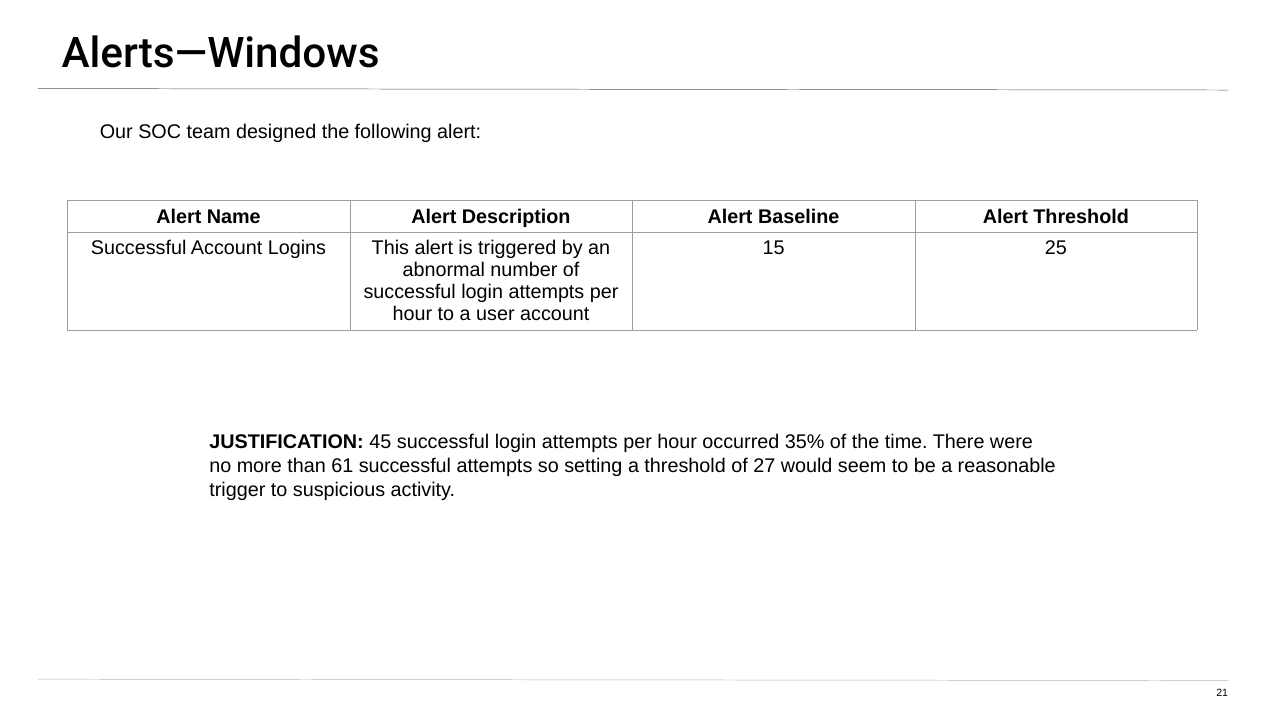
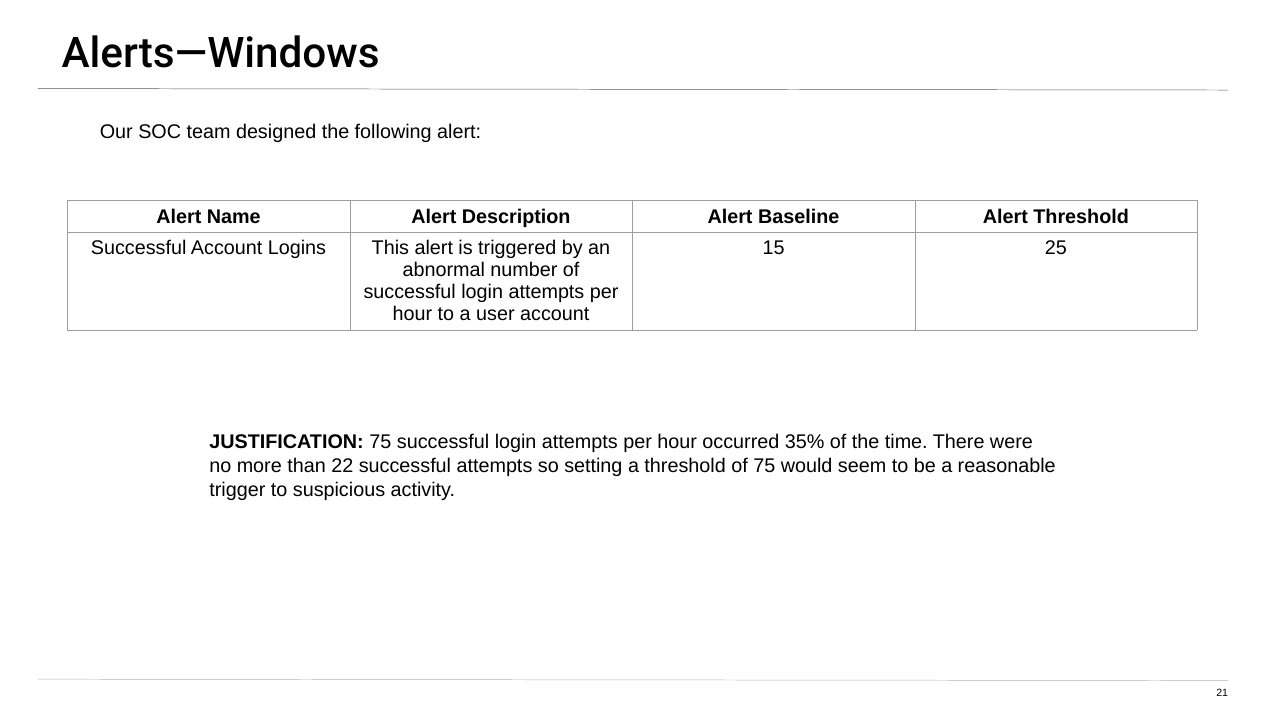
JUSTIFICATION 45: 45 -> 75 (380, 442)
61: 61 -> 22 (342, 466)
of 27: 27 -> 75 (764, 466)
